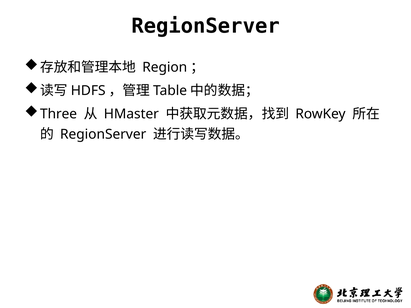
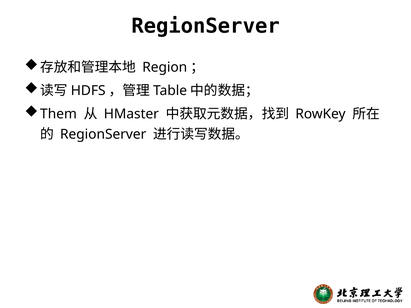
Three: Three -> Them (58, 114)
